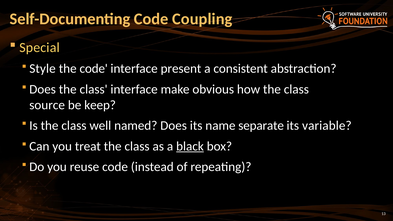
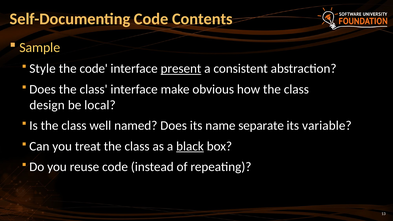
Coupling: Coupling -> Contents (202, 19)
Special: Special -> Sample (40, 48)
present underline: none -> present (181, 69)
source: source -> design (47, 105)
keep: keep -> local (100, 105)
